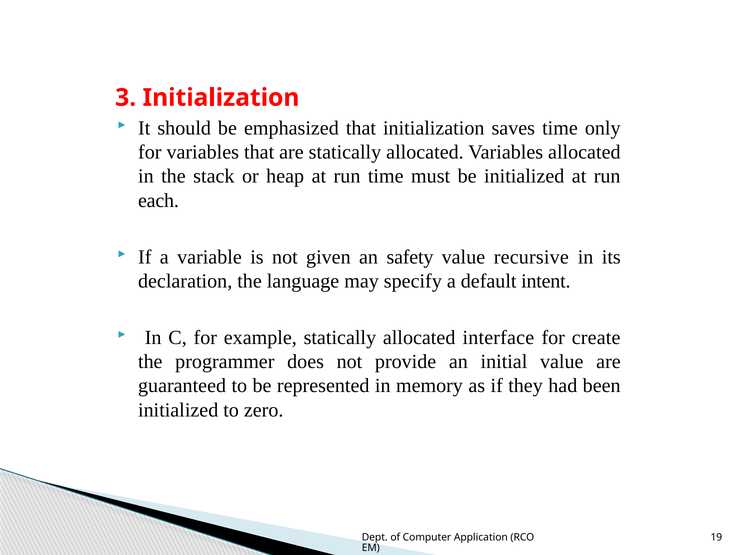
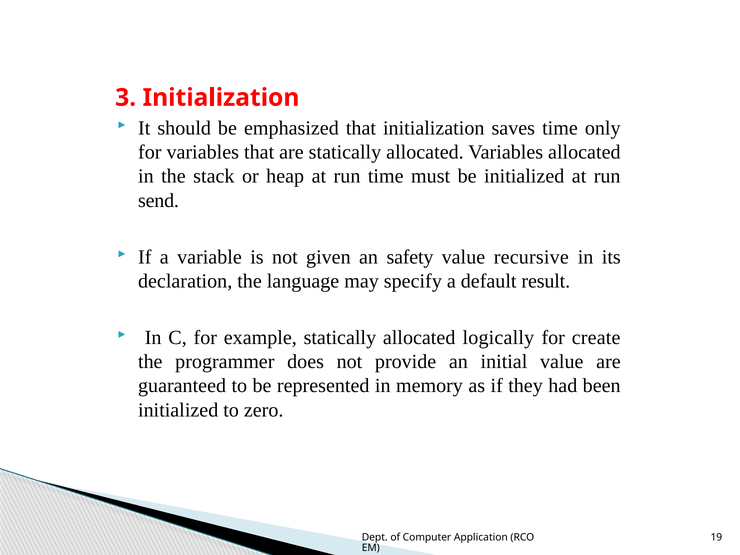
each: each -> send (158, 200)
intent: intent -> result (546, 281)
interface: interface -> logically (498, 338)
